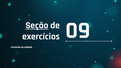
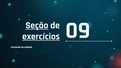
exercícios underline: none -> present (41, 36)
